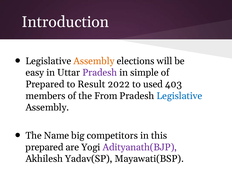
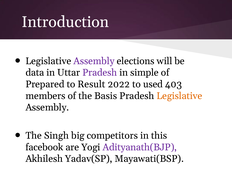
Assembly colour: orange -> purple (94, 61)
easy: easy -> data (35, 73)
From: From -> Basis (106, 96)
Legislative colour: blue -> orange (179, 96)
Name: Name -> Singh (56, 136)
prepared: prepared -> facebook (44, 147)
